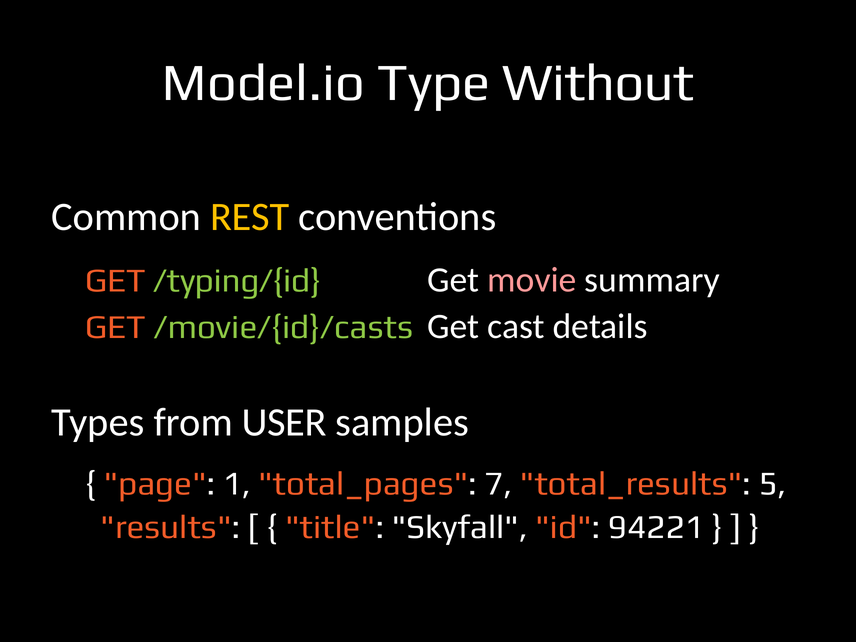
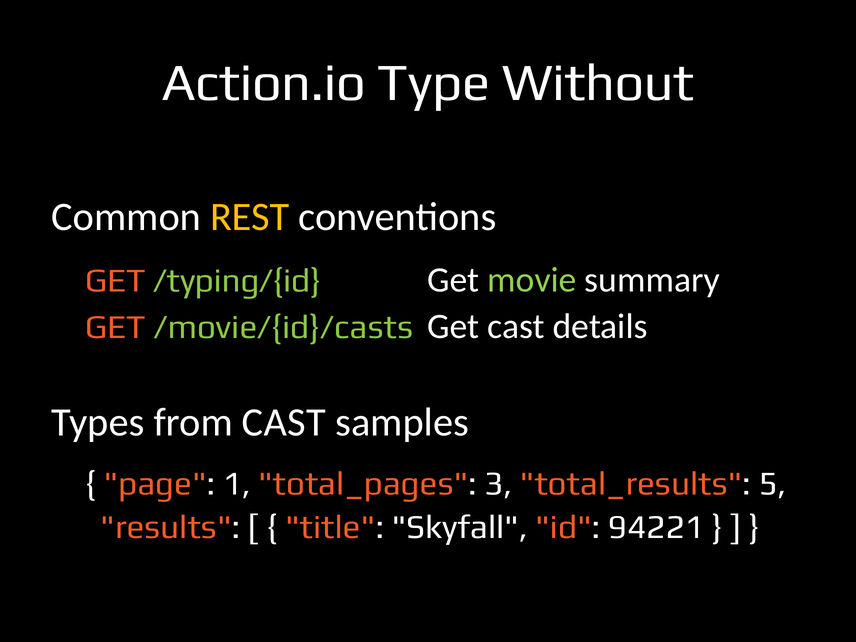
Model.io: Model.io -> Action.io (264, 83)
movie colour: pink -> light green (532, 280)
from USER: USER -> CAST (284, 422)
7: 7 -> 3 (498, 484)
